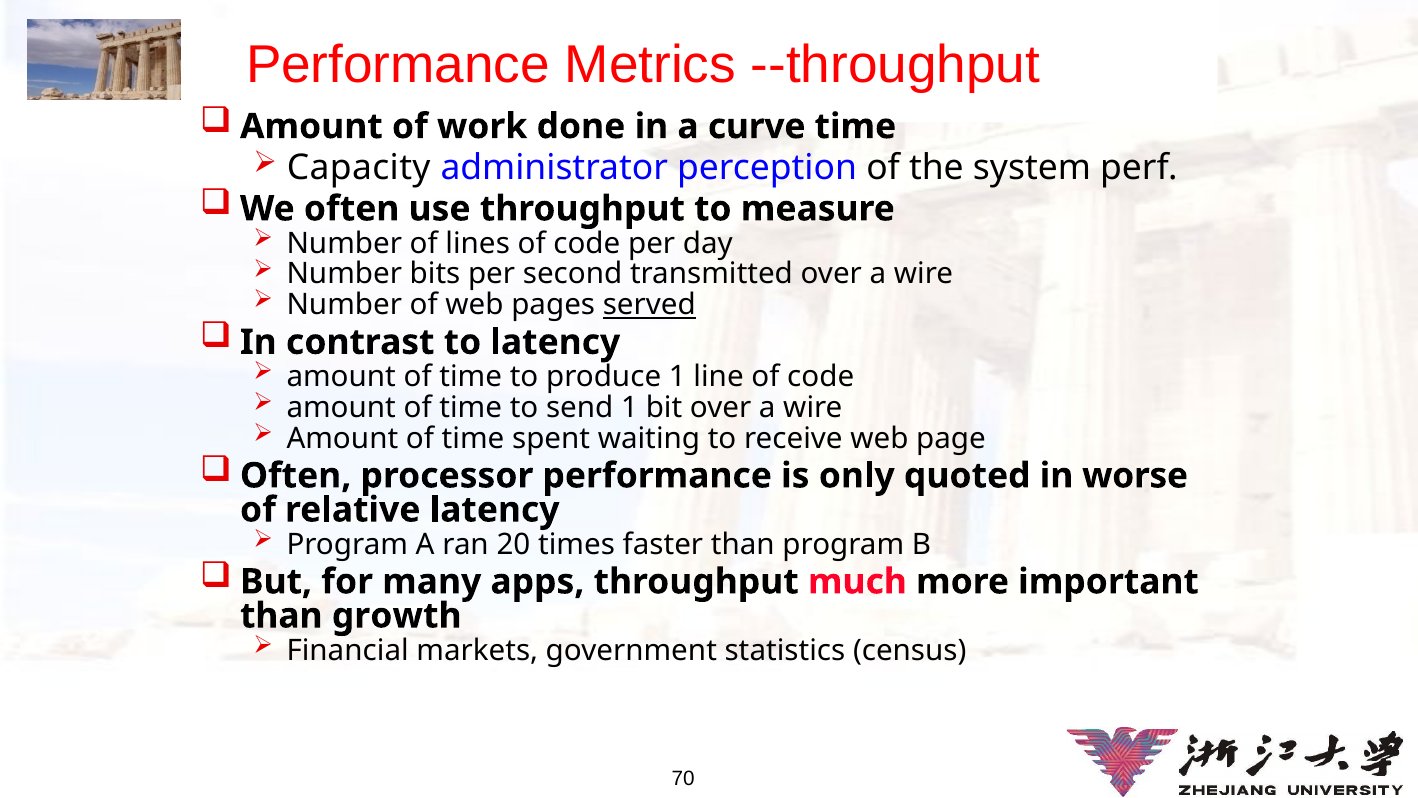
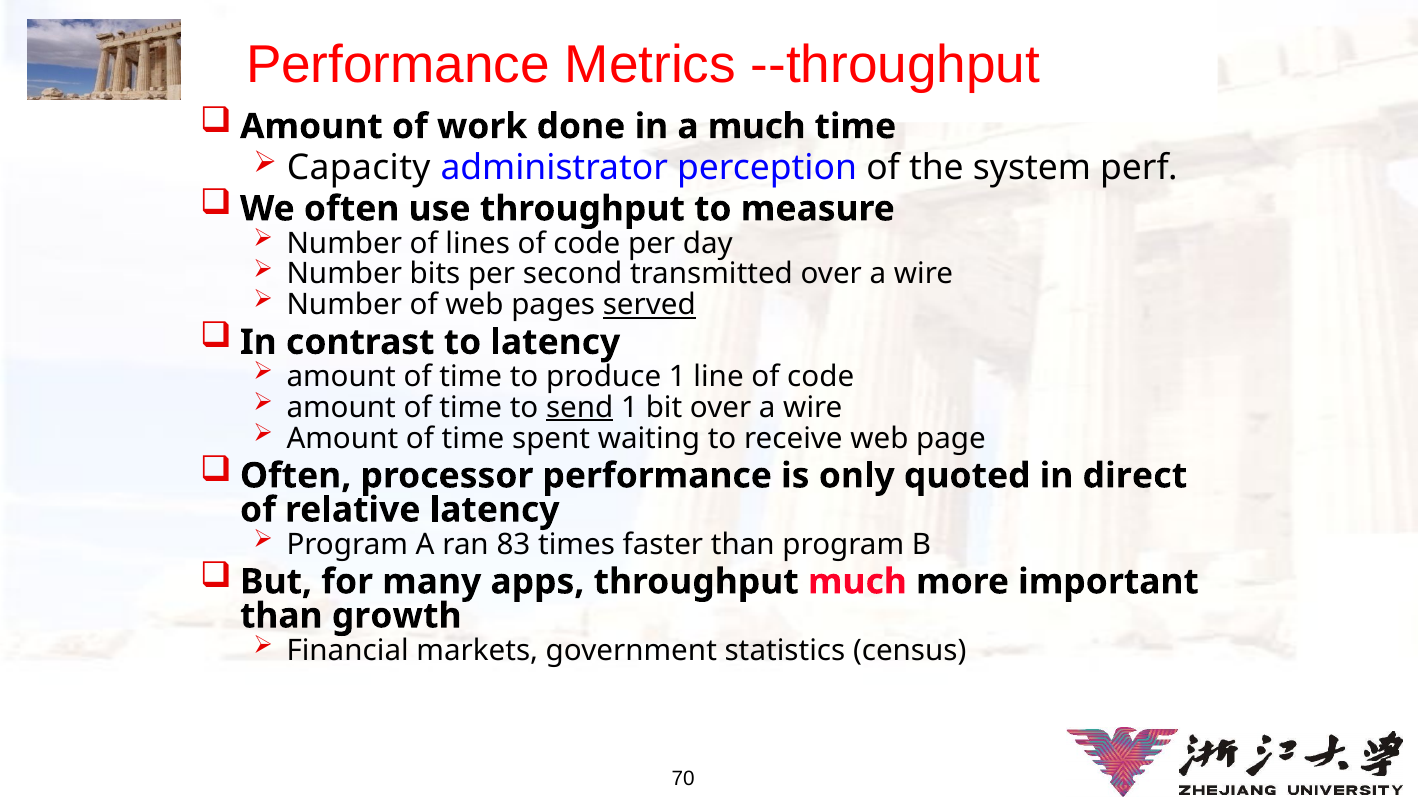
a curve: curve -> much (757, 126)
send underline: none -> present (580, 407)
worse: worse -> direct (1135, 476)
20: 20 -> 83 (513, 544)
